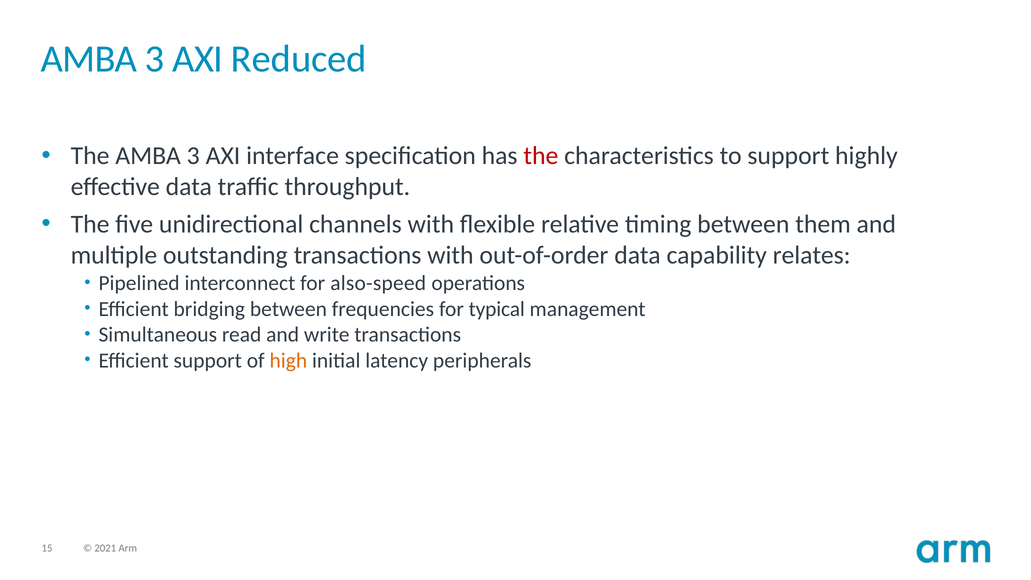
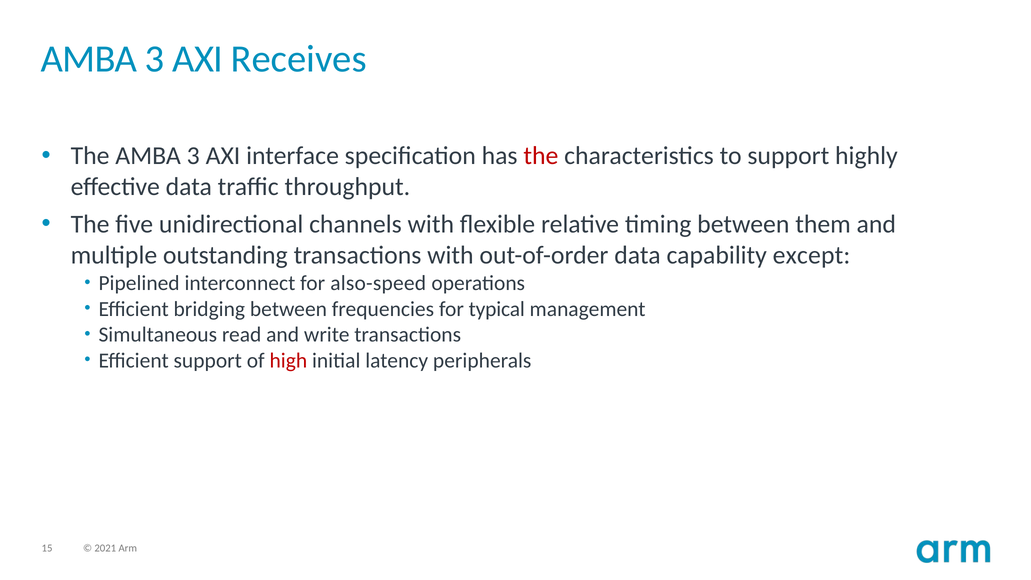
Reduced: Reduced -> Receives (299, 59)
relates: relates -> except (812, 255)
high colour: orange -> red (288, 361)
